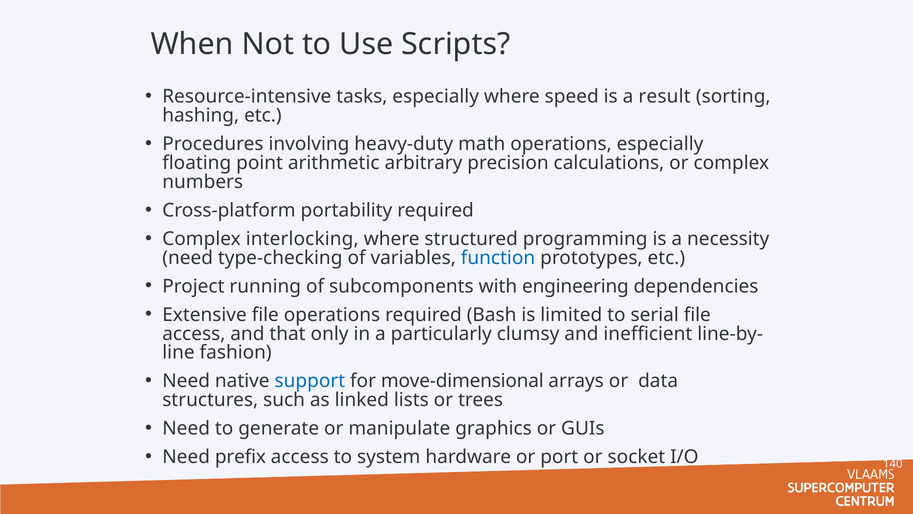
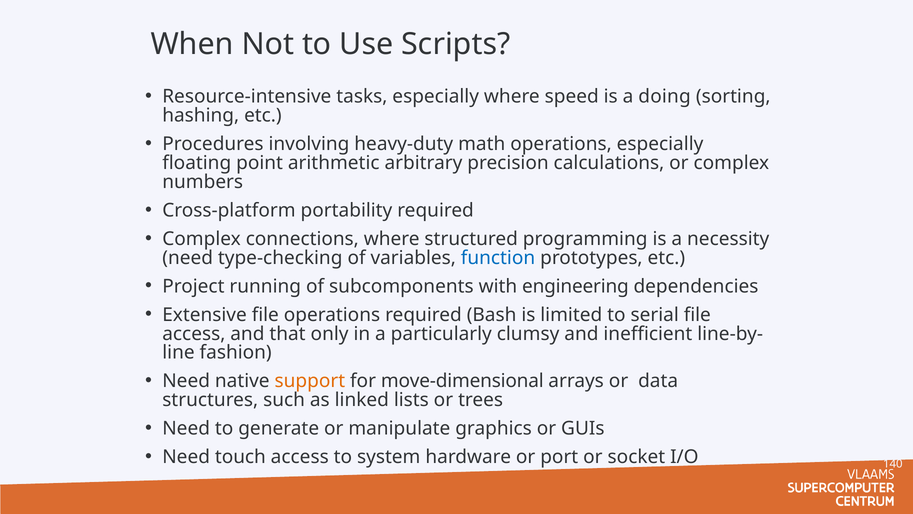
result: result -> doing (665, 96)
interlocking: interlocking -> connections (302, 239)
support colour: blue -> orange (310, 381)
prefix: prefix -> touch (240, 457)
